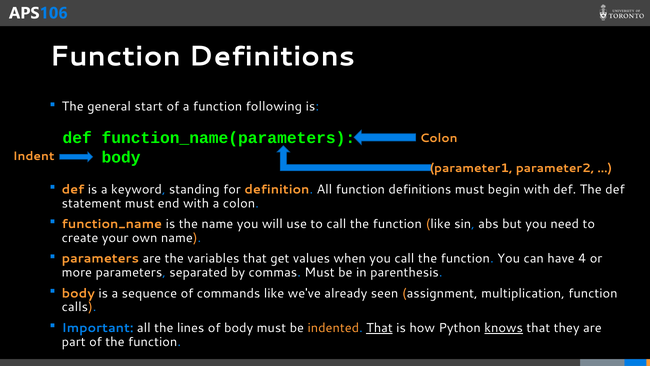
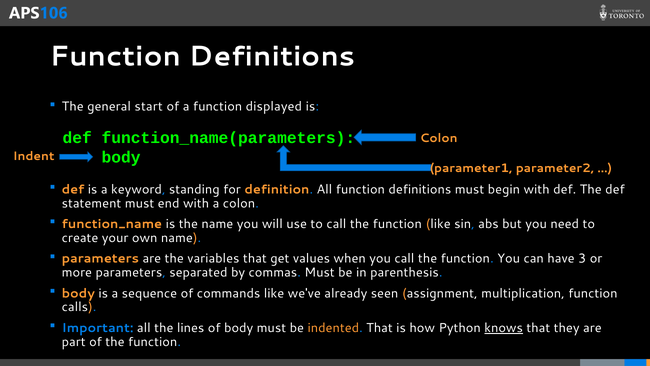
following: following -> displayed (274, 107)
4: 4 -> 3 (582, 258)
That underline: present -> none (379, 328)
